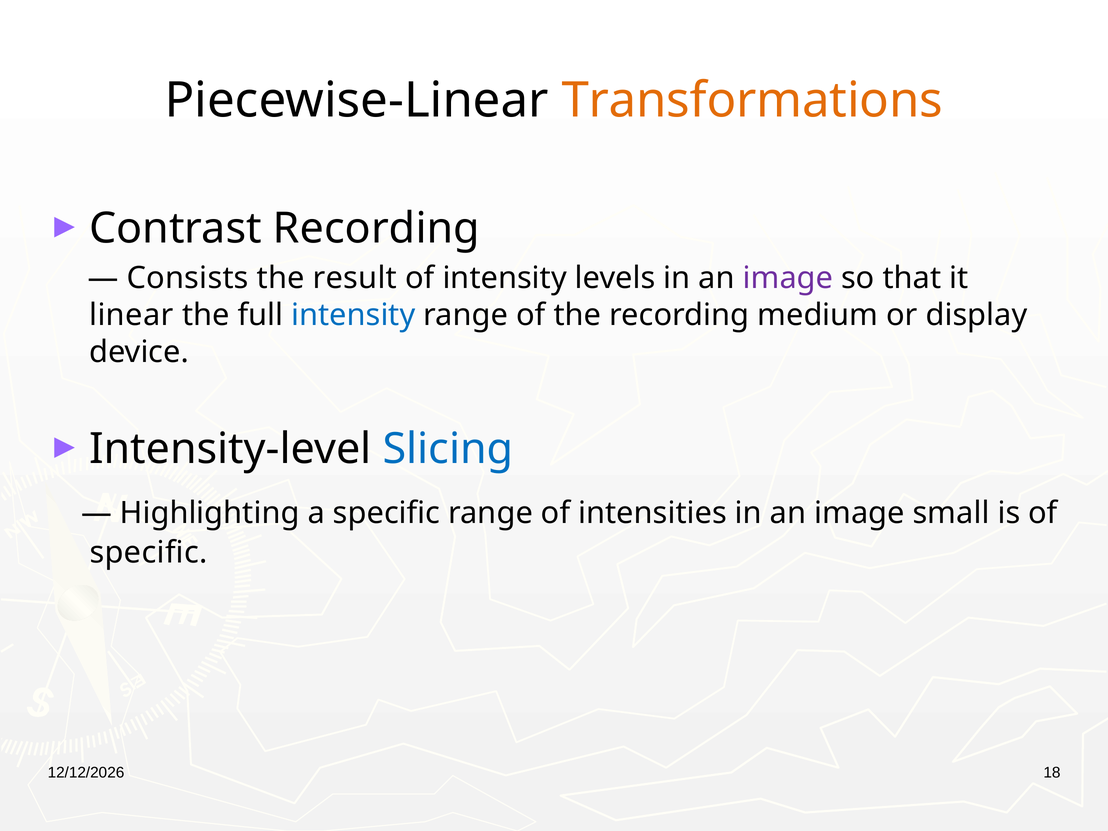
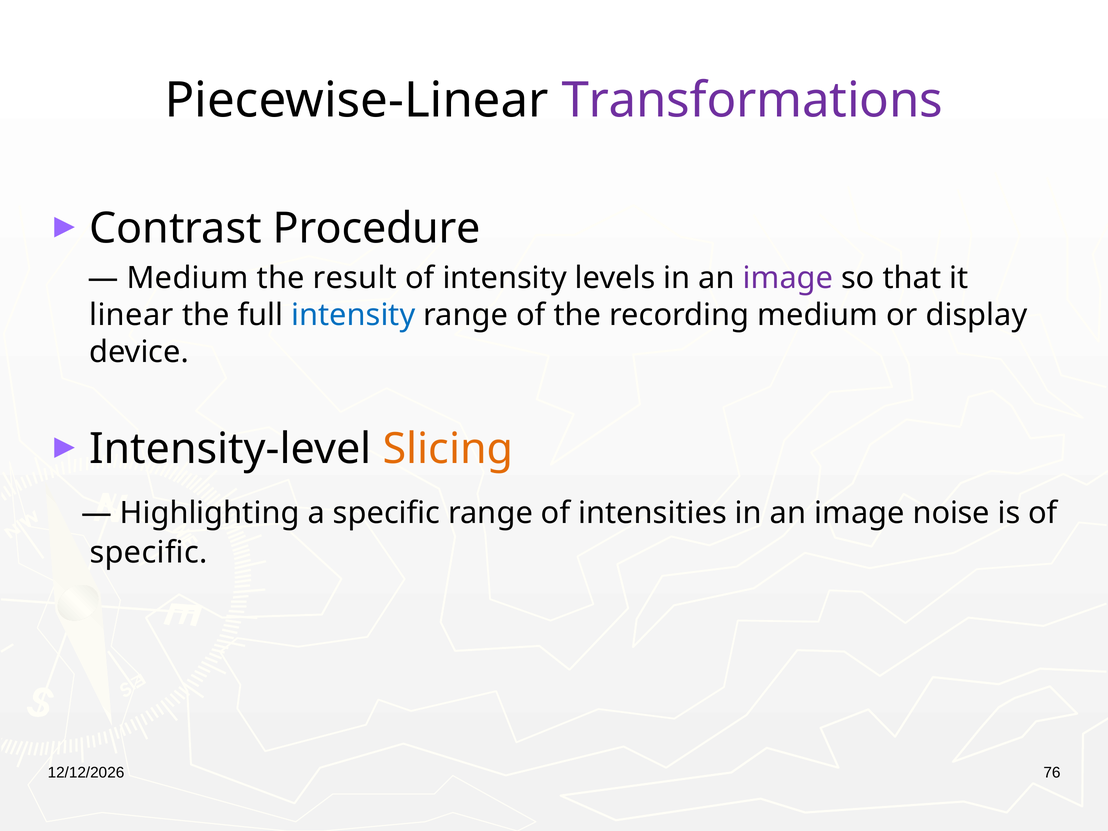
Transformations colour: orange -> purple (752, 100)
Contrast Recording: Recording -> Procedure (377, 228)
Consists: Consists -> Medium (188, 278)
Slicing colour: blue -> orange (448, 449)
small: small -> noise (951, 513)
18: 18 -> 76 (1052, 773)
